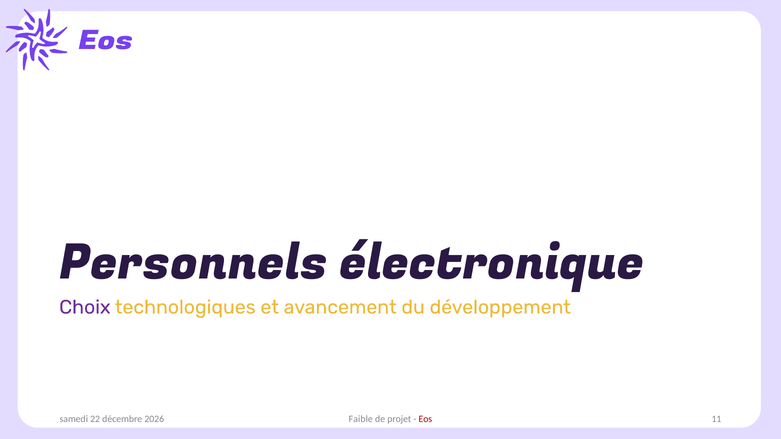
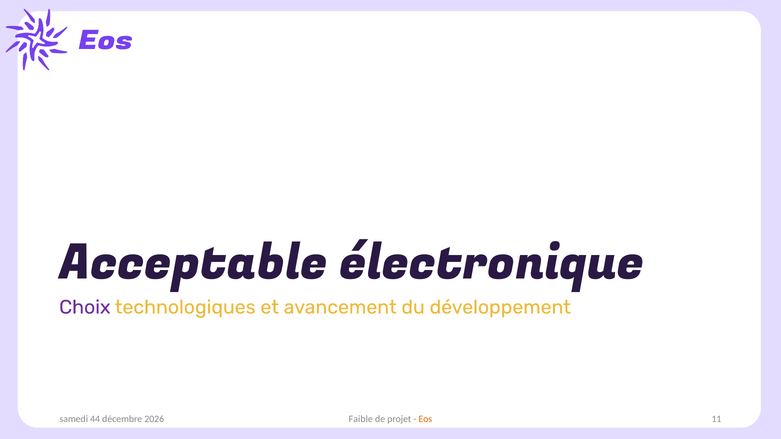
Personnels: Personnels -> Acceptable (194, 263)
22: 22 -> 44 (95, 419)
Eos colour: red -> orange (425, 419)
